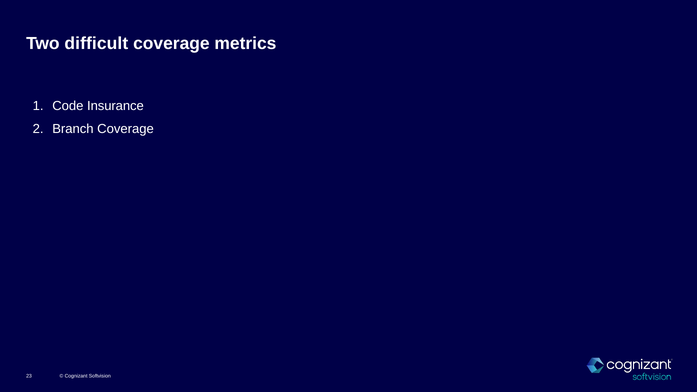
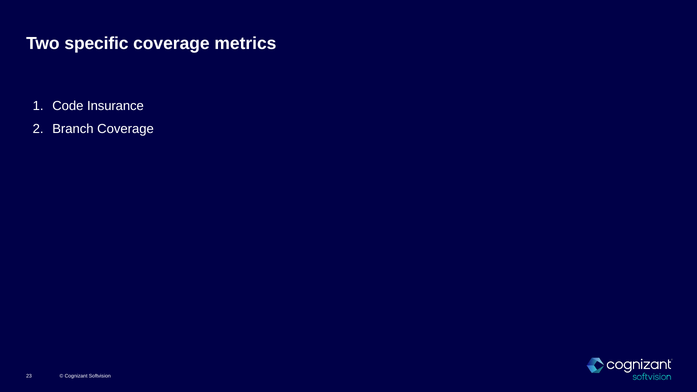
difficult: difficult -> specific (96, 44)
